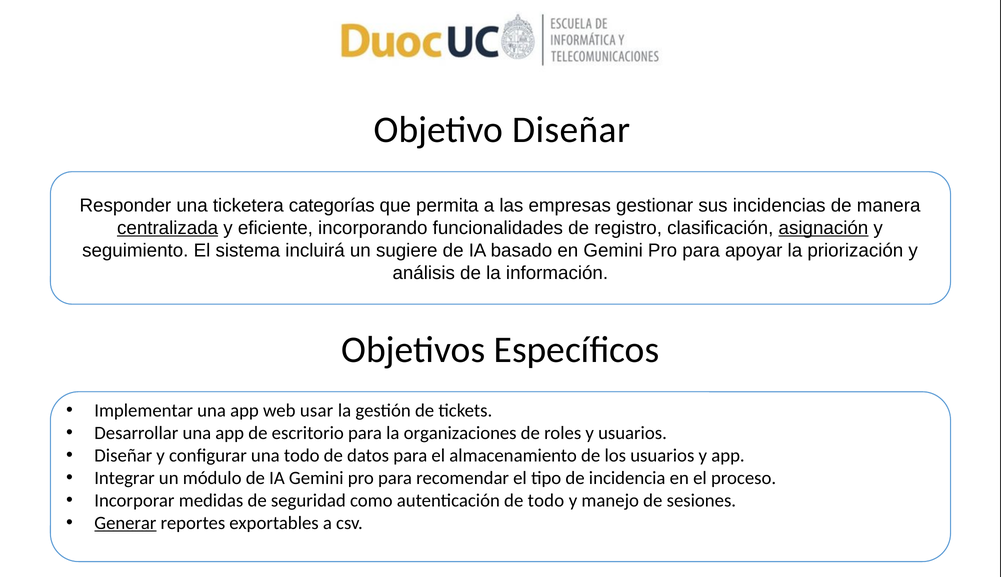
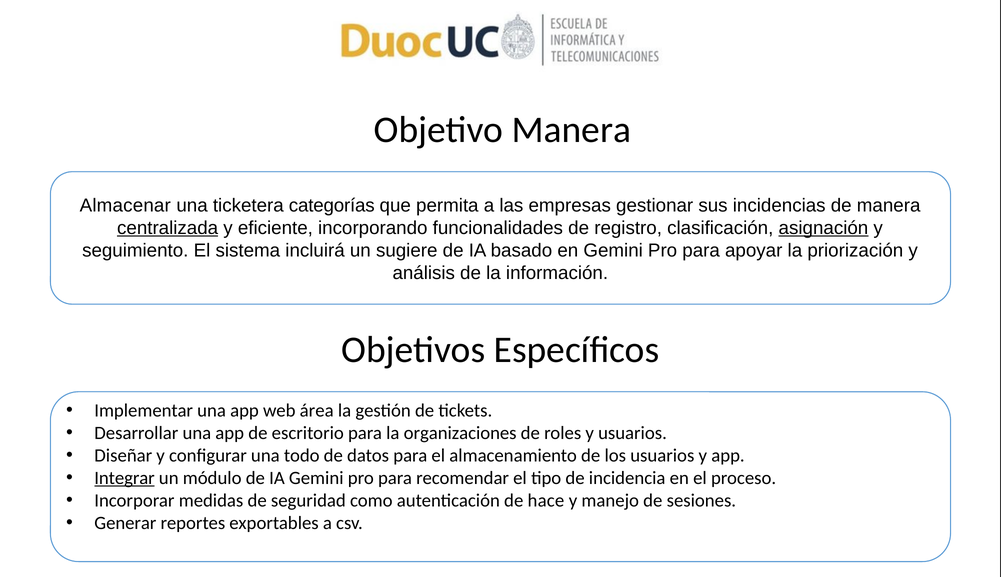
Objetivo Diseñar: Diseñar -> Manera (571, 129)
Responder: Responder -> Almacenar (125, 205)
usar: usar -> área (317, 410)
Integrar underline: none -> present (125, 477)
de todo: todo -> hace (546, 500)
Generar underline: present -> none (125, 522)
